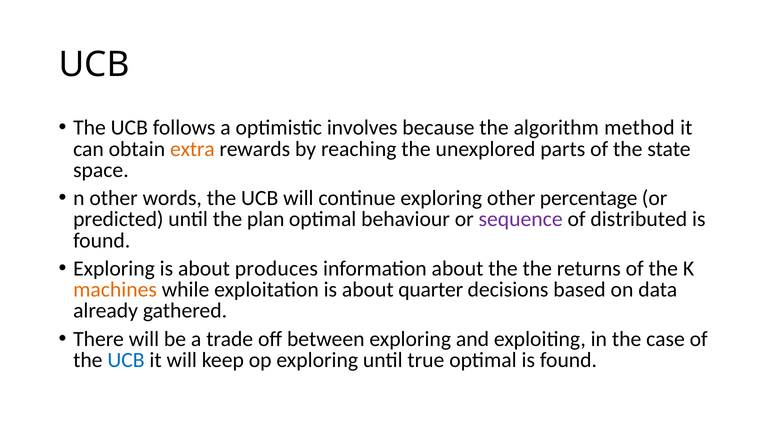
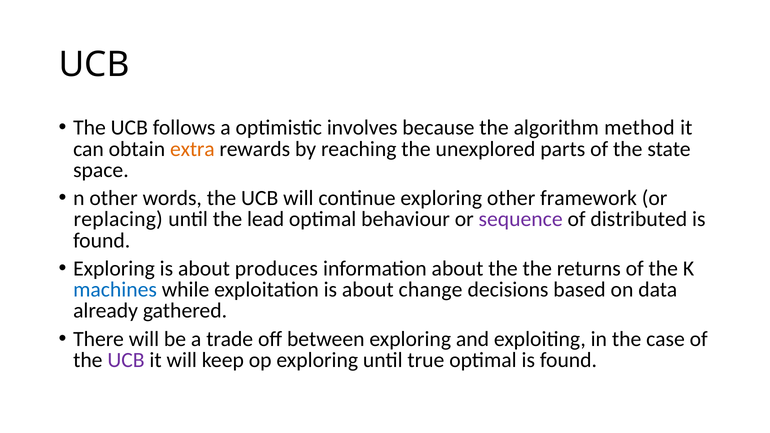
percentage: percentage -> framework (589, 198)
predicted: predicted -> replacing (118, 219)
plan: plan -> lead (266, 219)
machines colour: orange -> blue (115, 290)
quarter: quarter -> change (431, 290)
UCB colour: blue -> purple (126, 360)
